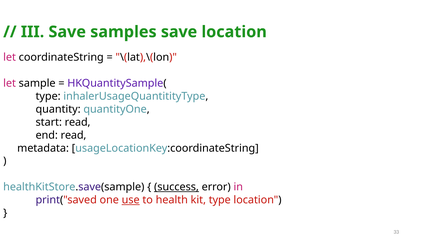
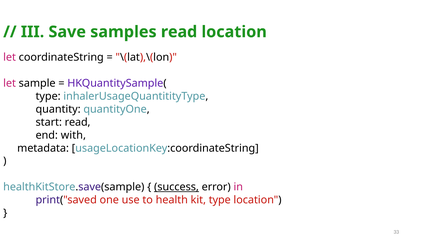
samples save: save -> read (179, 32)
end read: read -> with (73, 135)
use underline: present -> none (131, 200)
